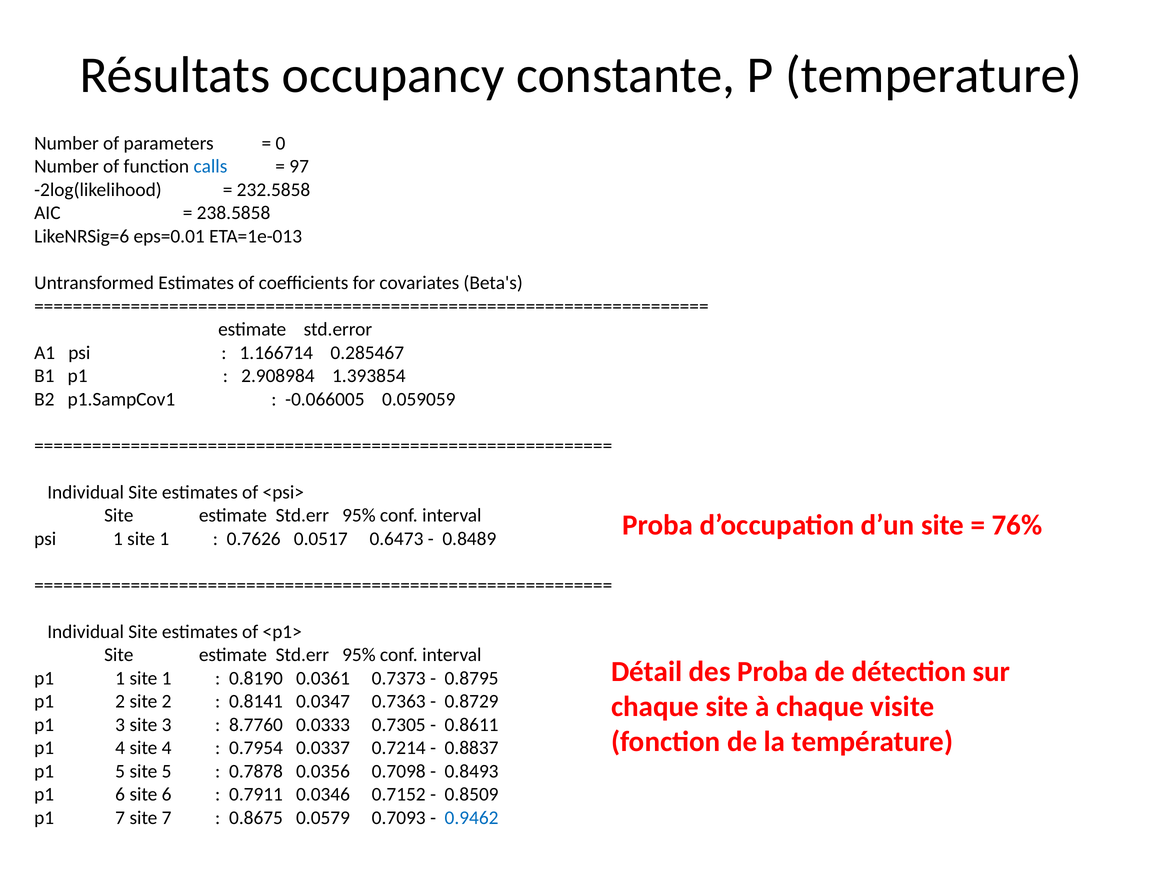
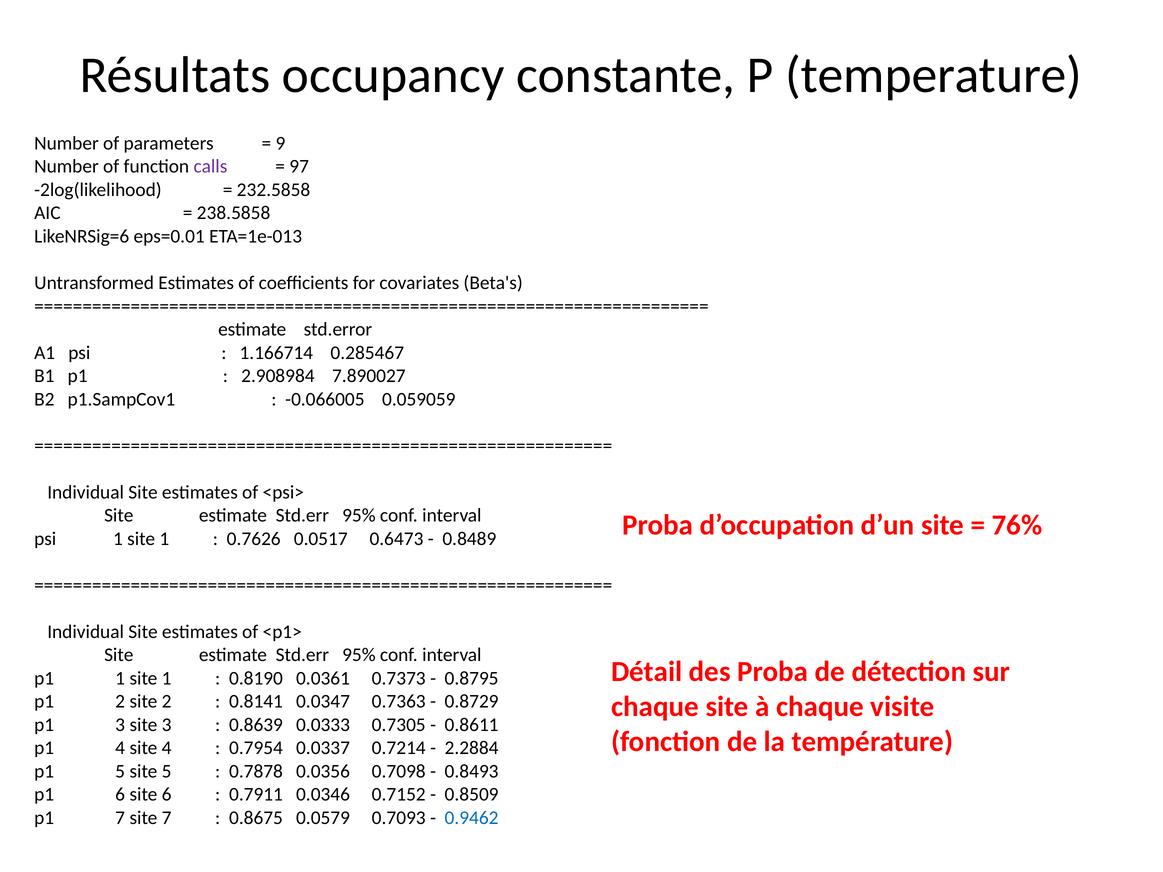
0: 0 -> 9 (281, 143)
calls colour: blue -> purple (210, 167)
1.393854: 1.393854 -> 7.890027 (369, 376)
8.7760: 8.7760 -> 0.8639 (256, 725)
0.8837: 0.8837 -> 2.2884 (472, 748)
